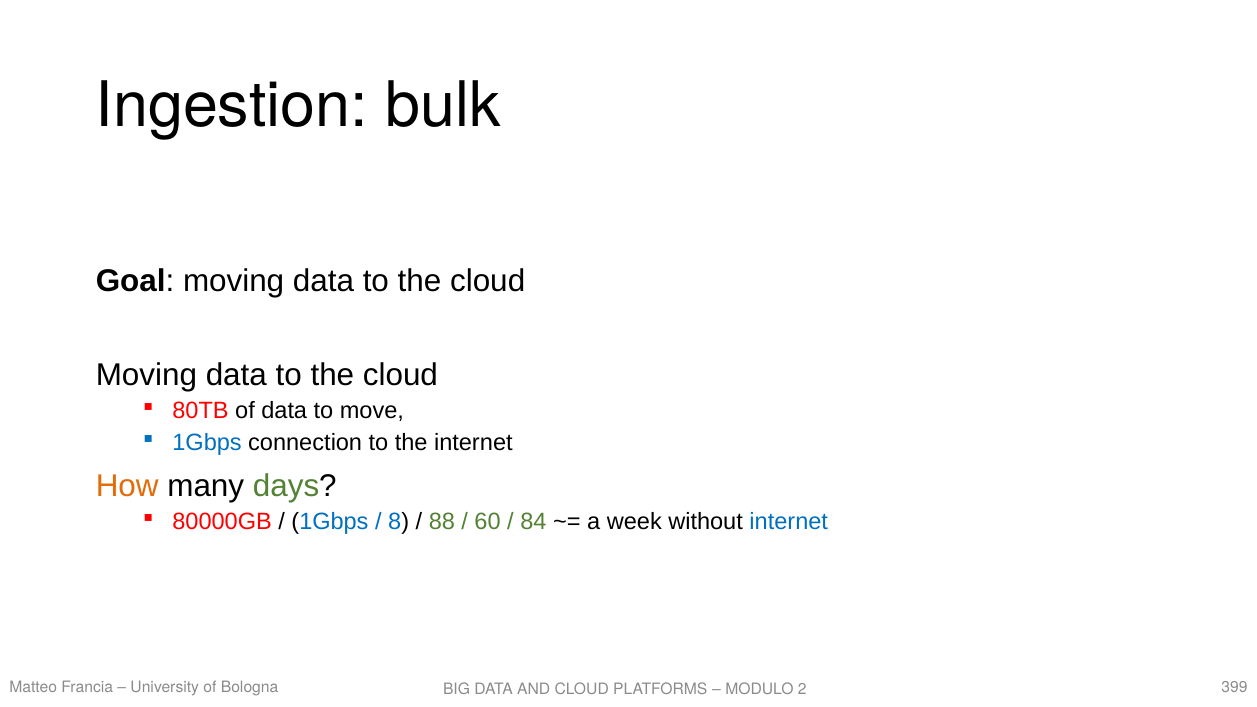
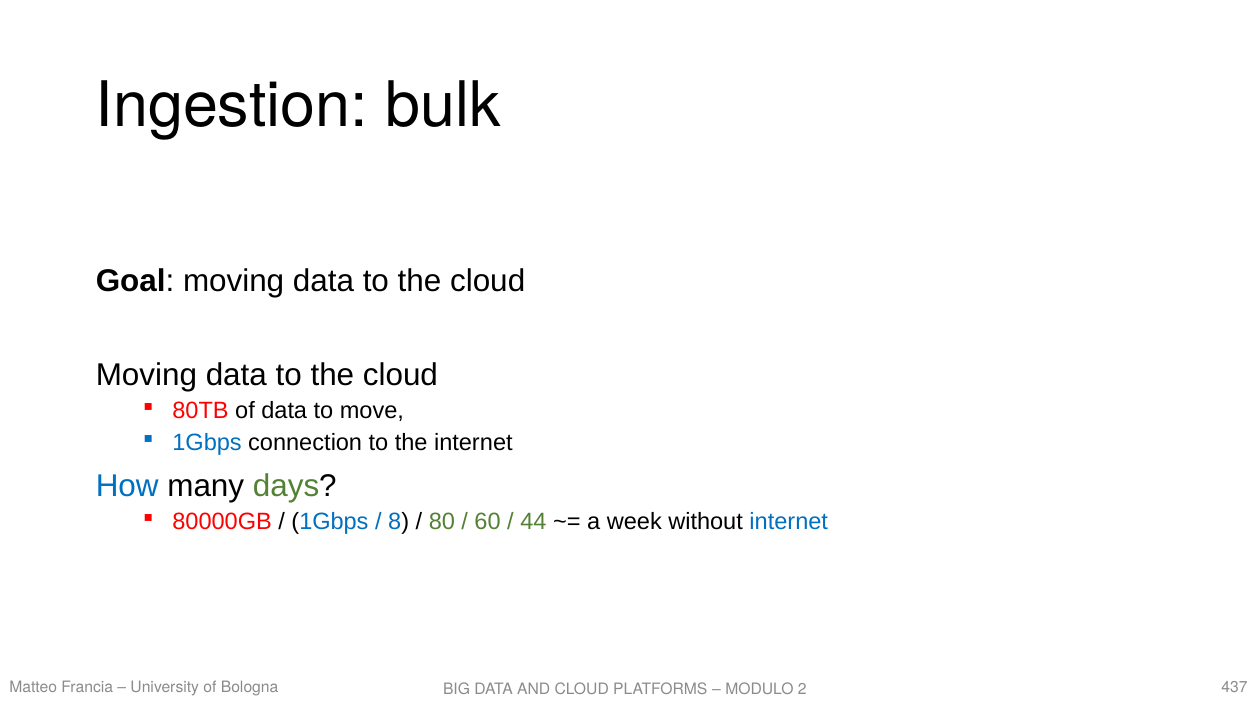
How colour: orange -> blue (127, 486)
88: 88 -> 80 (442, 522)
84: 84 -> 44 (533, 522)
399: 399 -> 437 (1235, 688)
